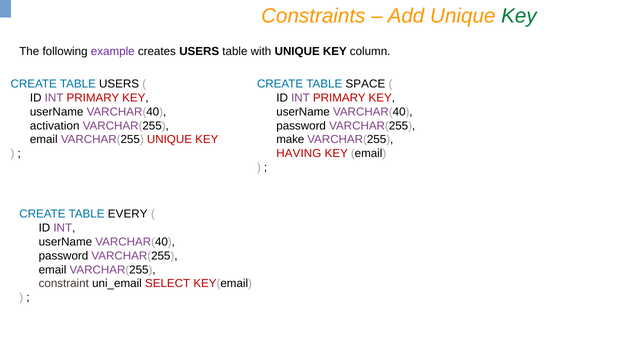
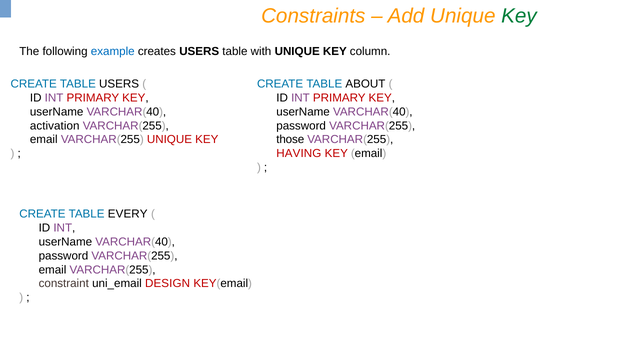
example colour: purple -> blue (113, 52)
SPACE: SPACE -> ABOUT (365, 84)
make: make -> those (290, 140)
SELECT: SELECT -> DESIGN (168, 284)
